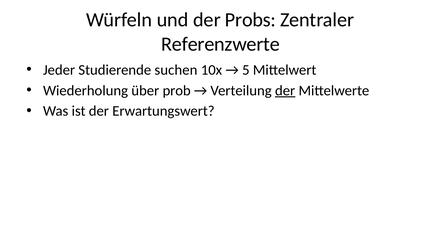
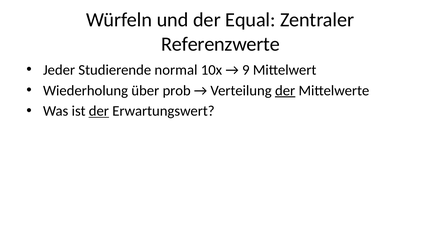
Probs: Probs -> Equal (250, 20)
suchen: suchen -> normal (176, 70)
5: 5 -> 9 (246, 70)
der underline: none -> present (99, 111)
